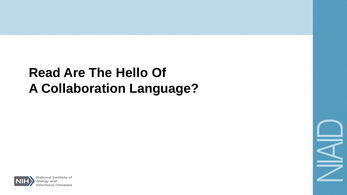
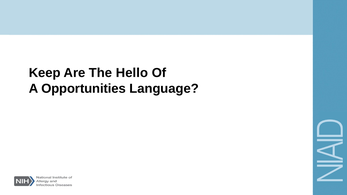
Read: Read -> Keep (45, 73)
Collaboration: Collaboration -> Opportunities (84, 89)
